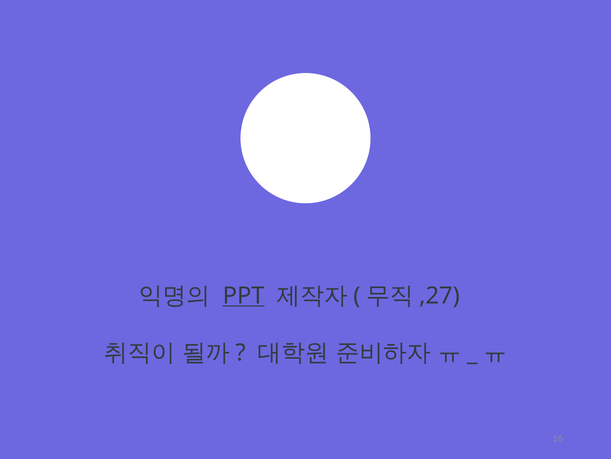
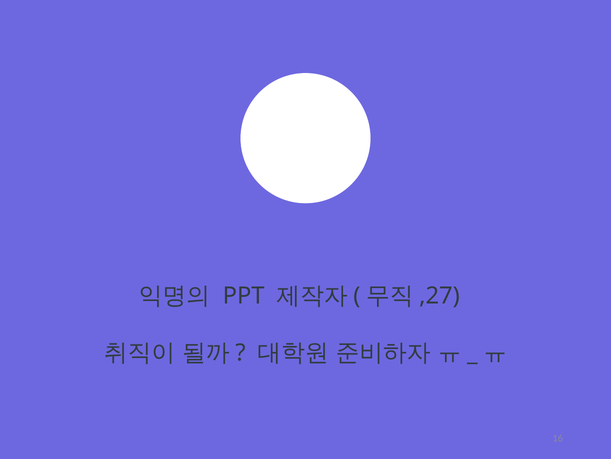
PPT underline: present -> none (244, 295)
